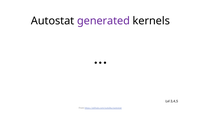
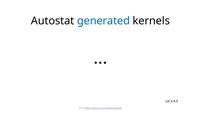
generated colour: purple -> blue (103, 21)
